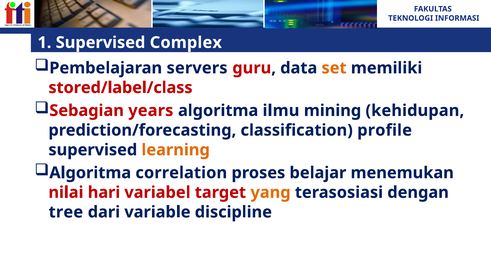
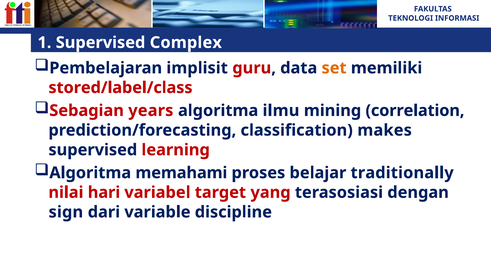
servers: servers -> implisit (197, 68)
kehidupan: kehidupan -> correlation (415, 111)
profile: profile -> makes (385, 130)
learning colour: orange -> red (176, 150)
correlation: correlation -> memahami (181, 173)
menemukan: menemukan -> traditionally (402, 173)
yang colour: orange -> red (271, 193)
tree: tree -> sign (66, 212)
